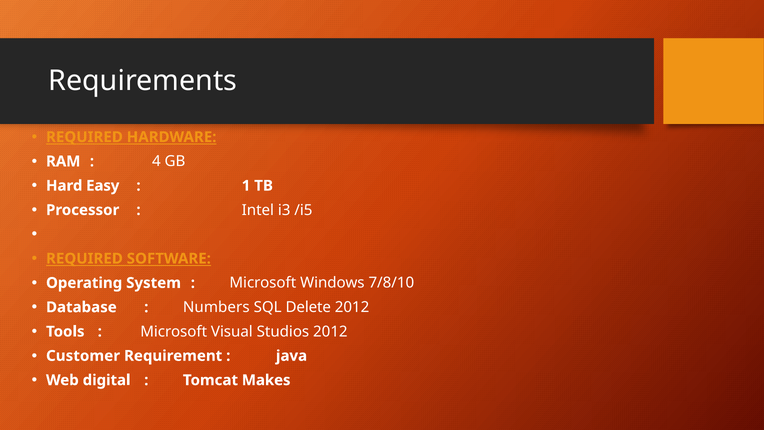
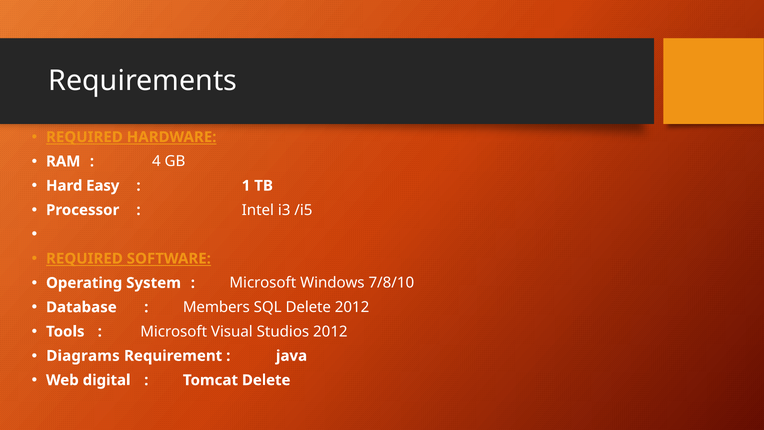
Numbers: Numbers -> Members (216, 307)
Customer: Customer -> Diagrams (83, 356)
Tomcat Makes: Makes -> Delete (266, 380)
